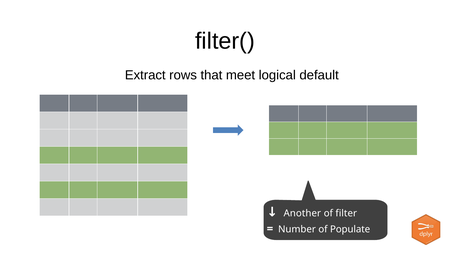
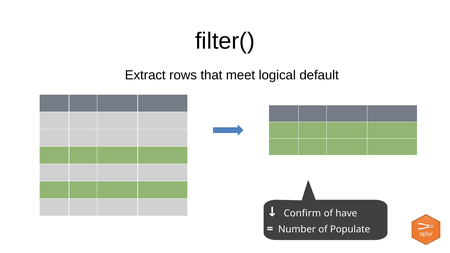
Another: Another -> Confirm (302, 213)
filter: filter -> have (346, 213)
